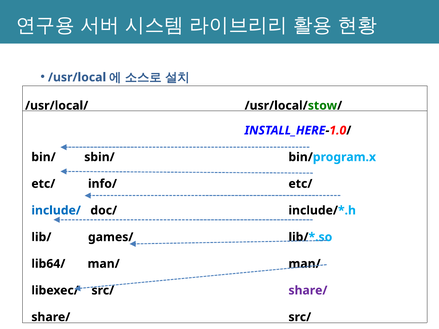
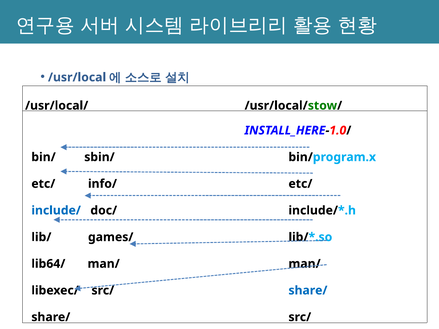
share/ colour: purple -> blue (308, 291)
